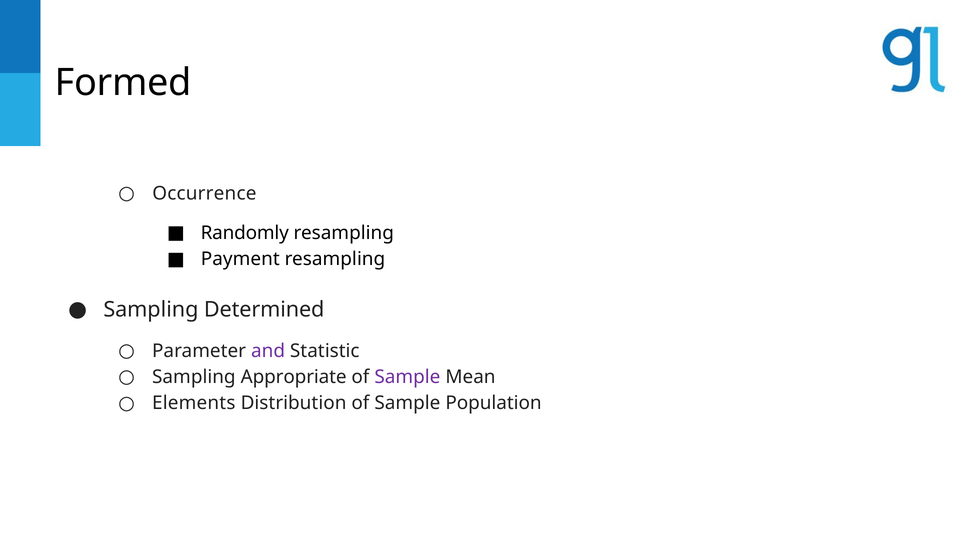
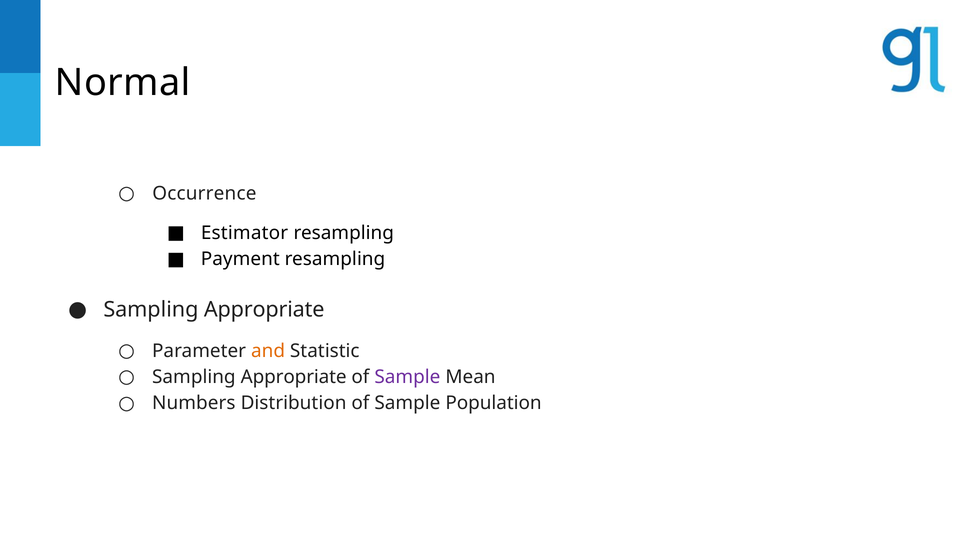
Formed: Formed -> Normal (123, 83)
Randomly: Randomly -> Estimator (245, 233)
Determined: Determined -> Appropriate (264, 310)
and colour: purple -> orange (268, 351)
Elements: Elements -> Numbers (194, 403)
